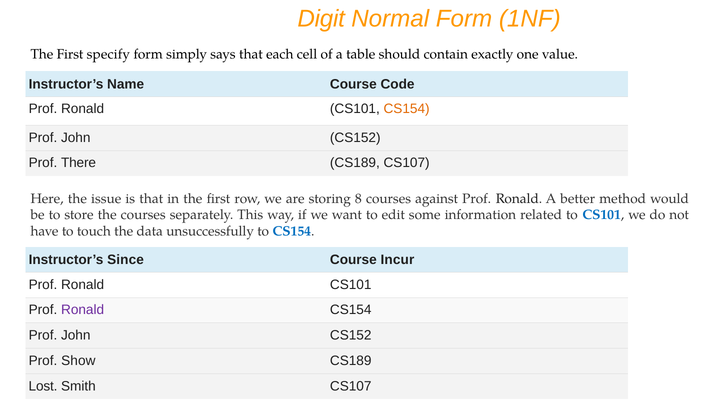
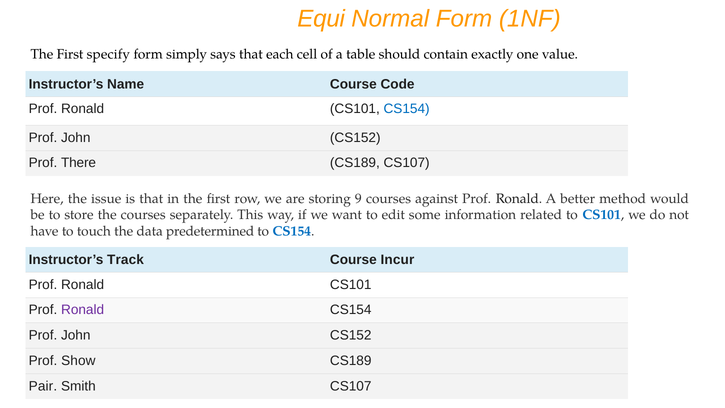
Digit: Digit -> Equi (321, 19)
CS154 colour: orange -> blue (407, 109)
8: 8 -> 9 (358, 199)
unsuccessfully: unsuccessfully -> predetermined (210, 231)
Since: Since -> Track (126, 260)
Lost: Lost -> Pair (43, 386)
